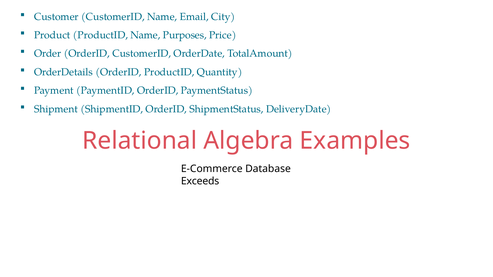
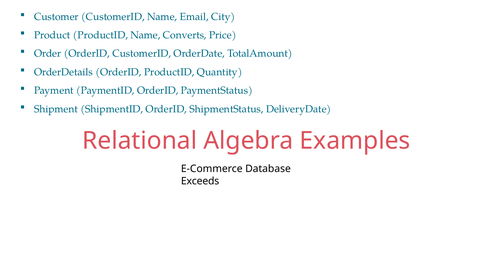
Purposes: Purposes -> Converts (185, 35)
